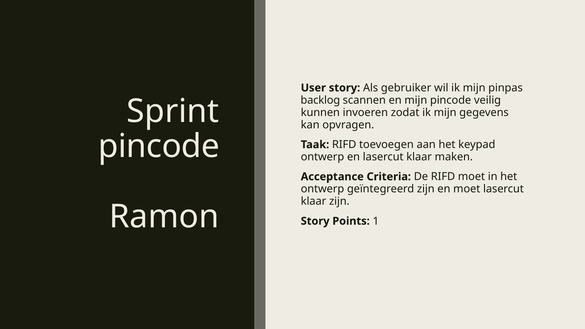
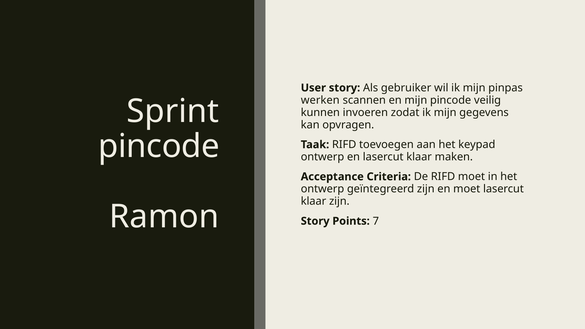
backlog: backlog -> werken (320, 100)
1: 1 -> 7 (376, 221)
